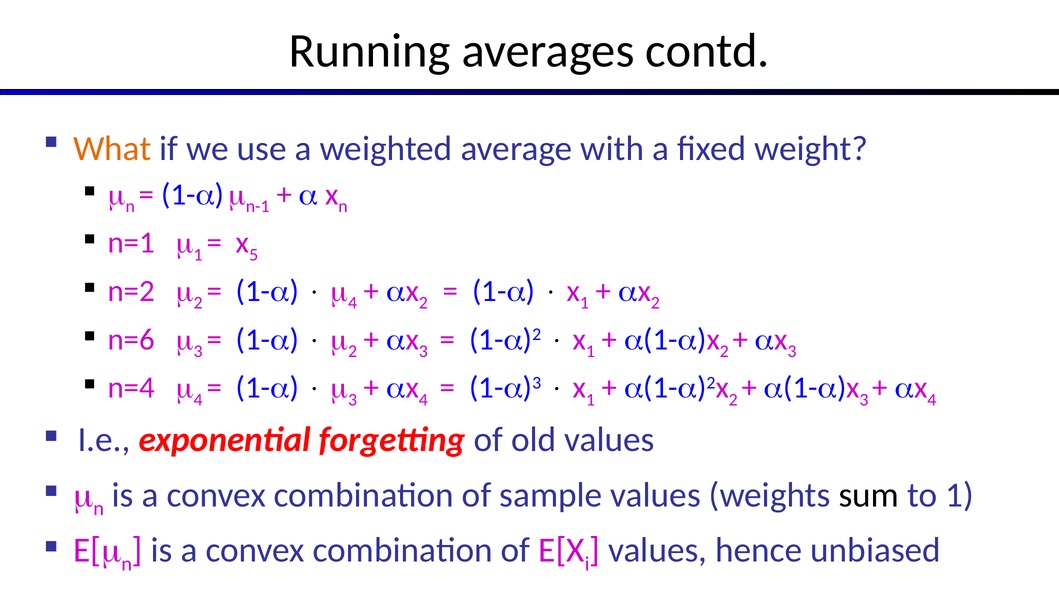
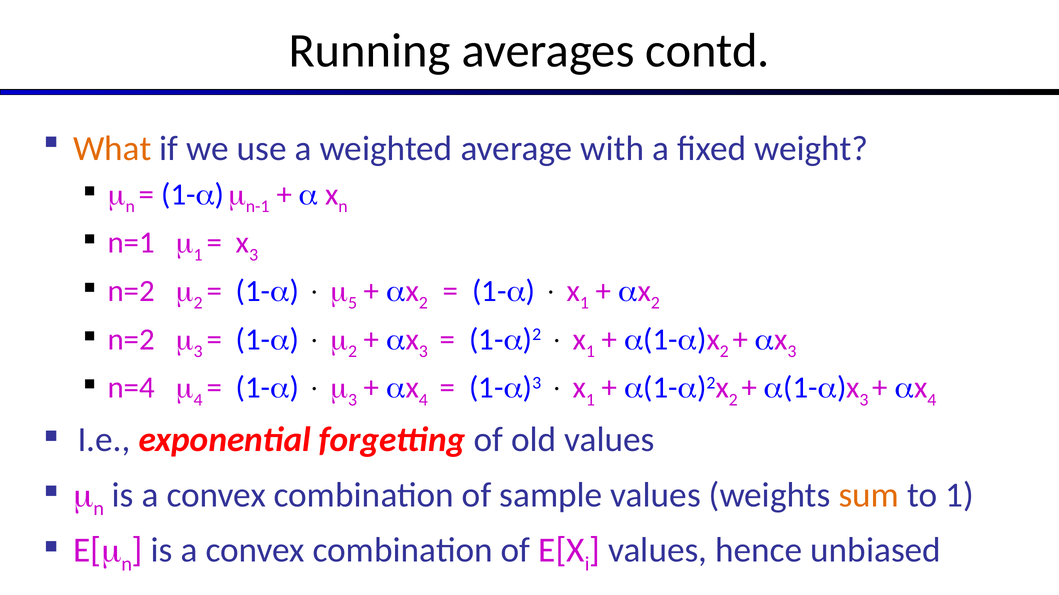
5: 5 -> 3 (254, 255)
4: 4 -> 5 (353, 303)
n=6: n=6 -> n=2 (131, 340)
sum colour: black -> orange (869, 496)
